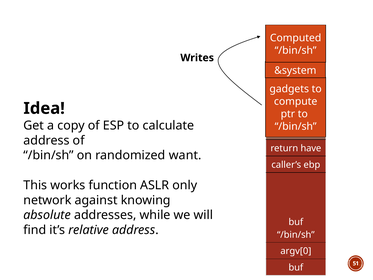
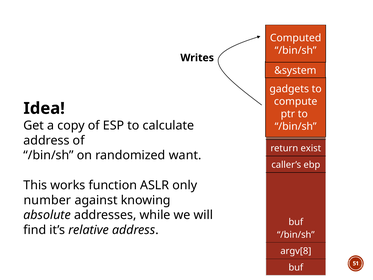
have: have -> exist (311, 148)
network: network -> number (47, 200)
argv[0: argv[0 -> argv[8 (296, 251)
